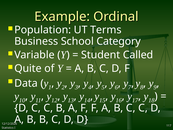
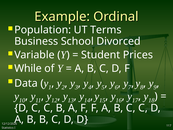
Category: Category -> Divorced (119, 41)
Called: Called -> Prices (138, 55)
Quite: Quite -> While (28, 68)
